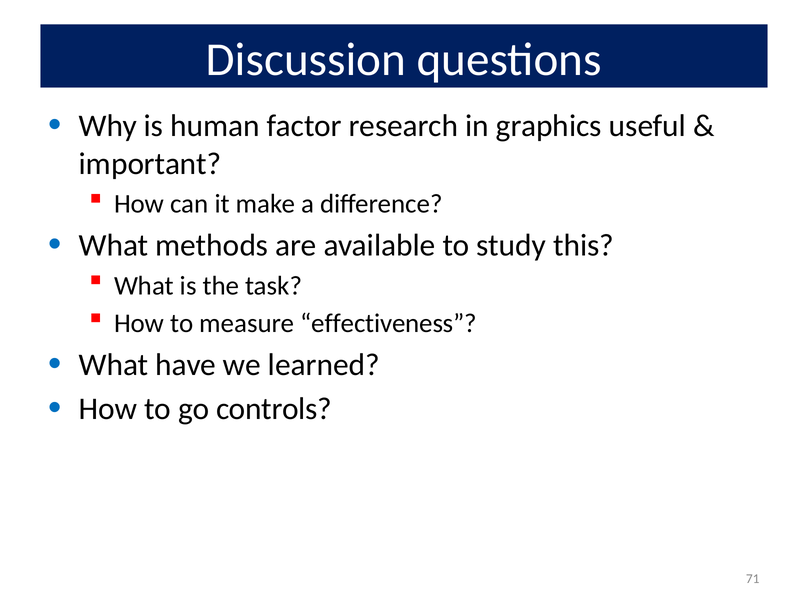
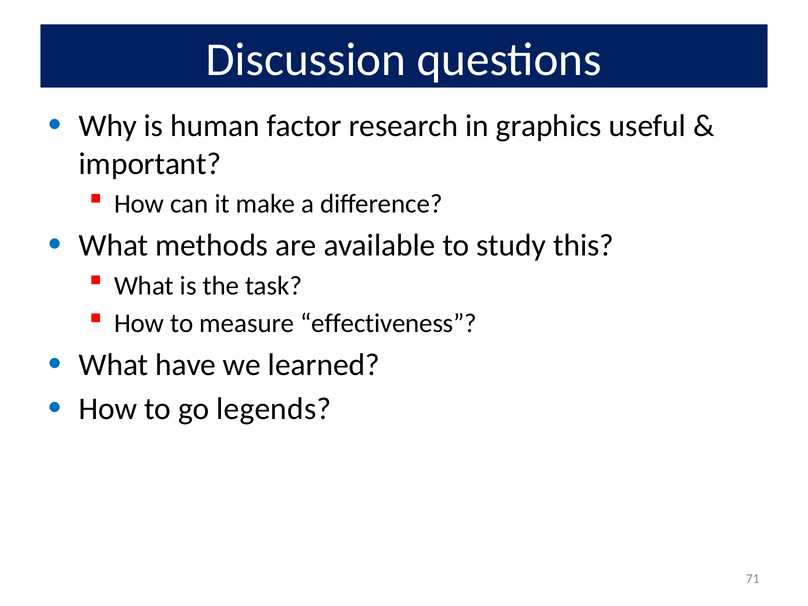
controls: controls -> legends (274, 409)
